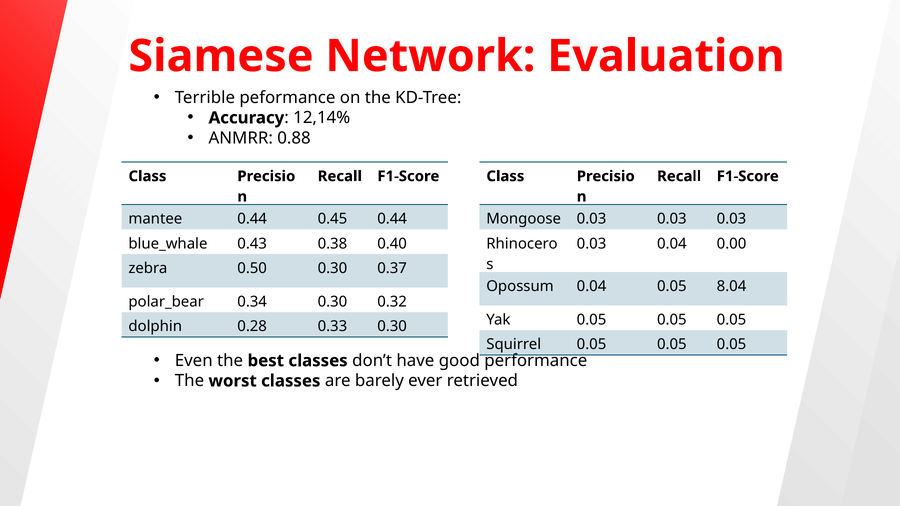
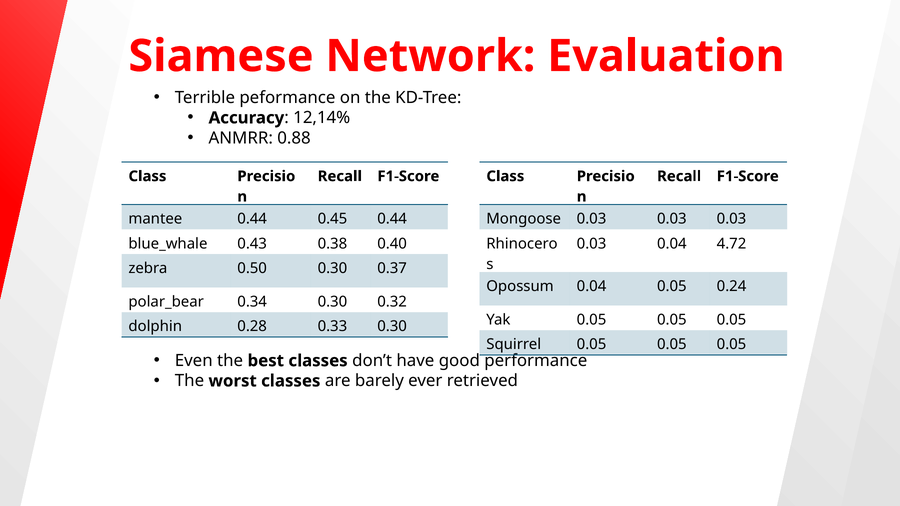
0.00: 0.00 -> 4.72 (732, 244)
8.04: 8.04 -> 0.24 (732, 287)
